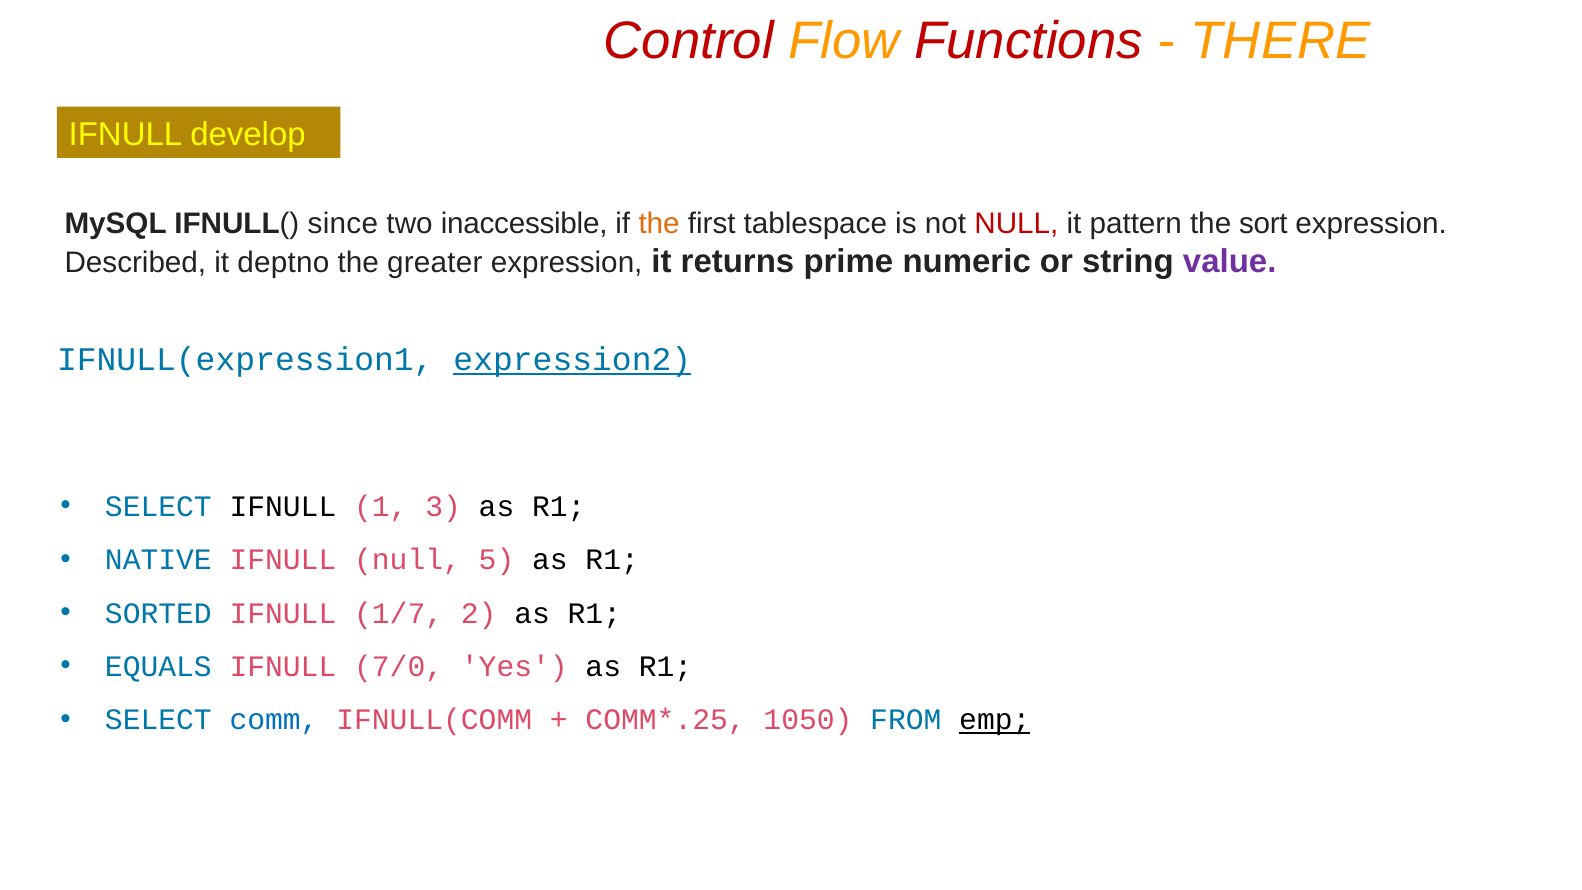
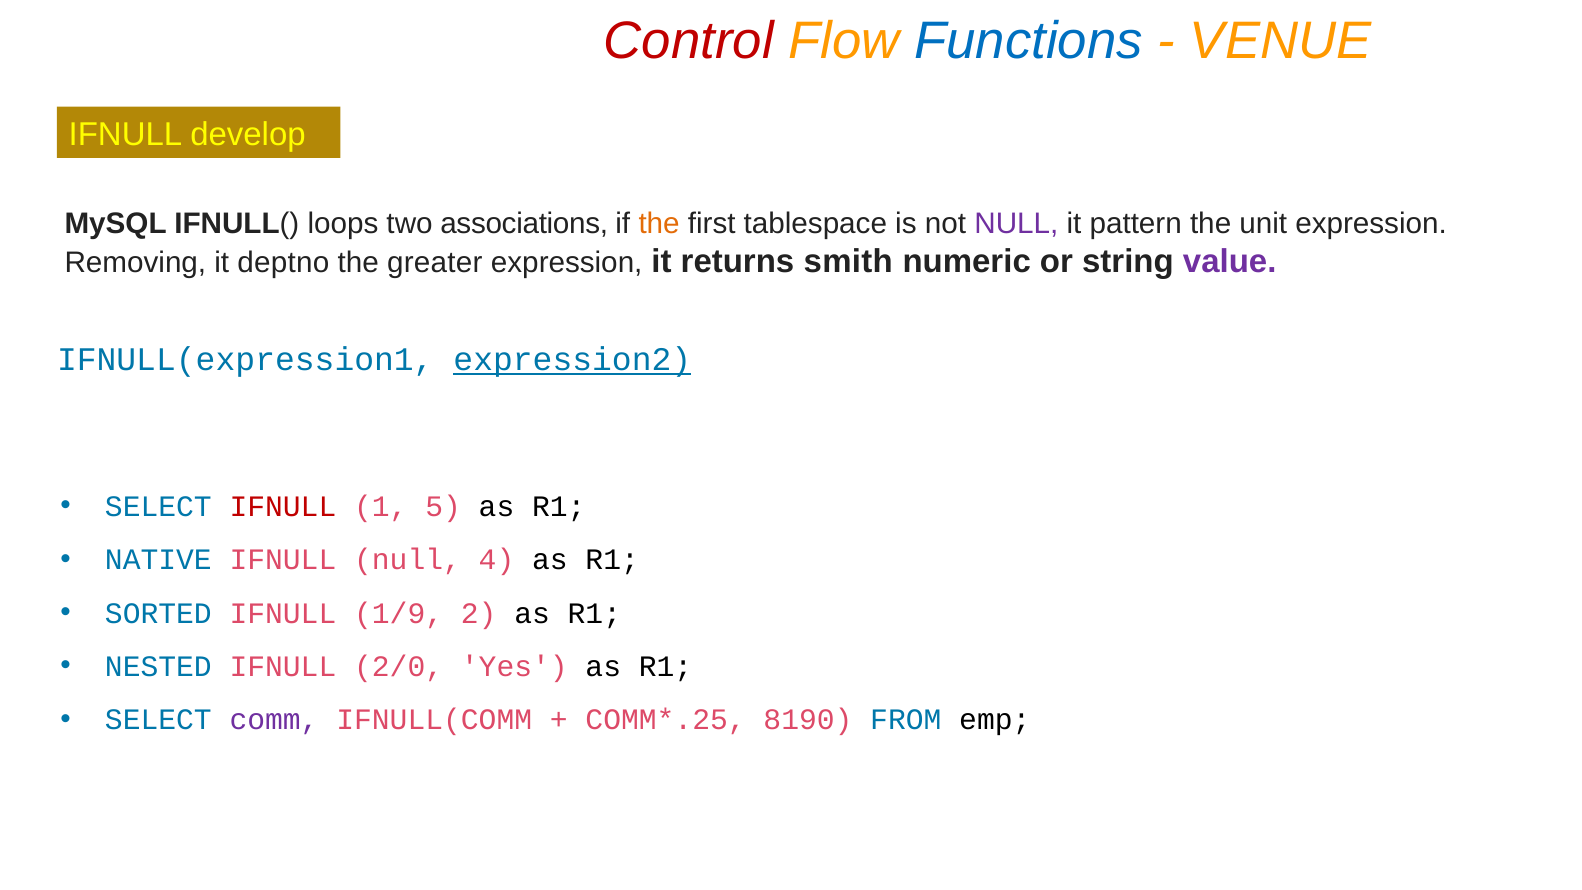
Functions colour: red -> blue (1029, 41)
THERE: THERE -> VENUE (1281, 41)
since: since -> loops (343, 224)
inaccessible: inaccessible -> associations (524, 224)
NULL colour: red -> purple (1016, 224)
sort: sort -> unit (1263, 224)
Described: Described -> Removing (135, 263)
prime: prime -> smith (848, 262)
IFNULL colour: black -> red (283, 507)
3: 3 -> 5 (443, 507)
5: 5 -> 4 (497, 560)
1/7: 1/7 -> 1/9 (399, 613)
EQUALS: EQUALS -> NESTED (158, 667)
7/0: 7/0 -> 2/0 (399, 667)
comm colour: blue -> purple (274, 720)
1050: 1050 -> 8190 (808, 720)
emp underline: present -> none (995, 720)
